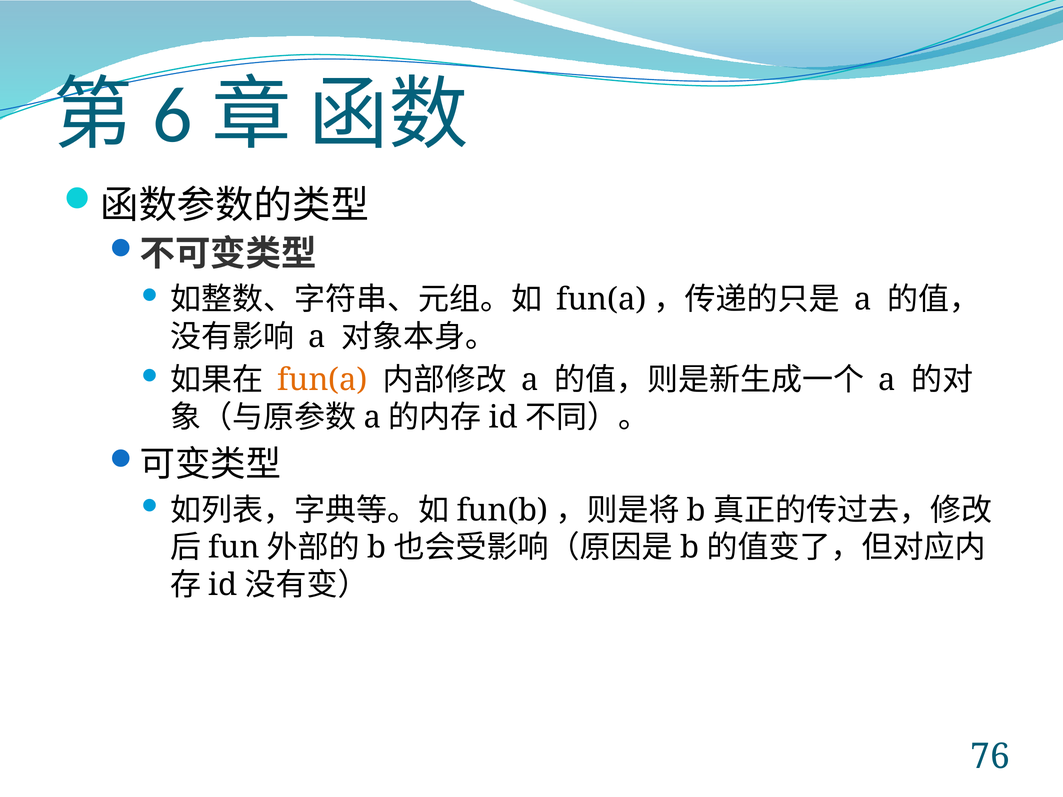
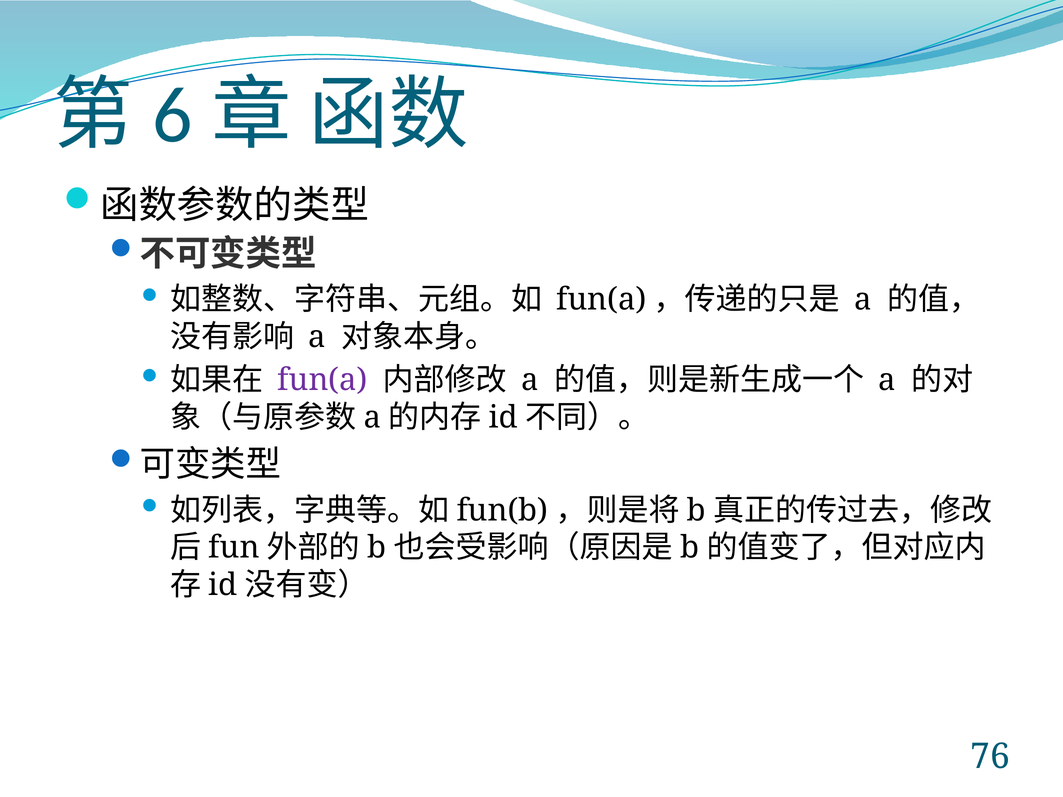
fun(a colour: orange -> purple (322, 380)
